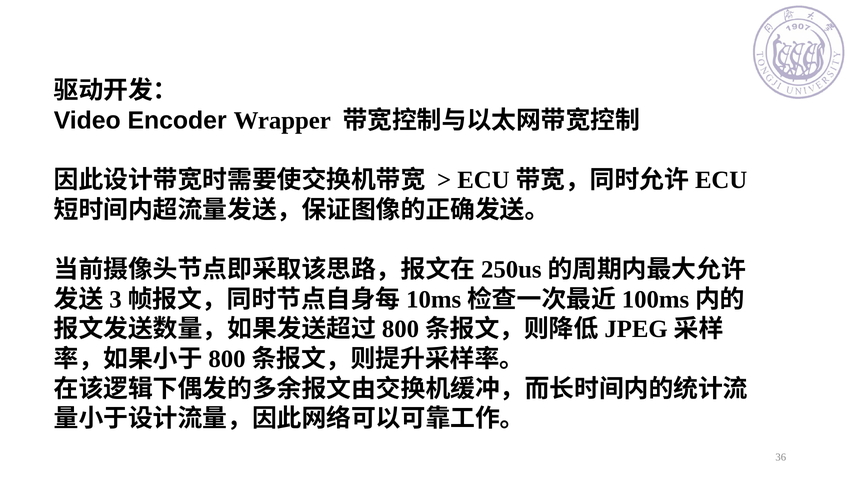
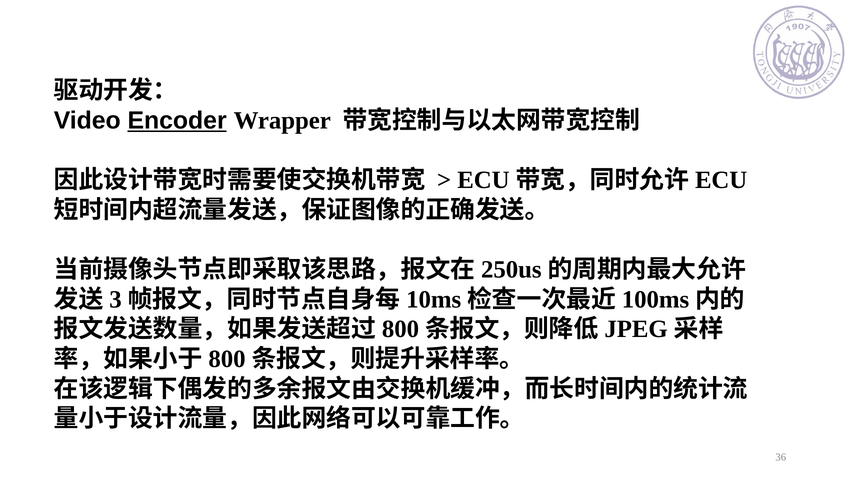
Encoder underline: none -> present (177, 120)
